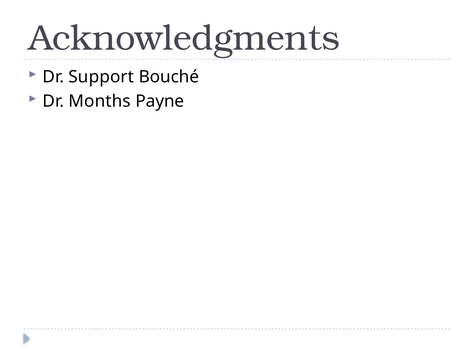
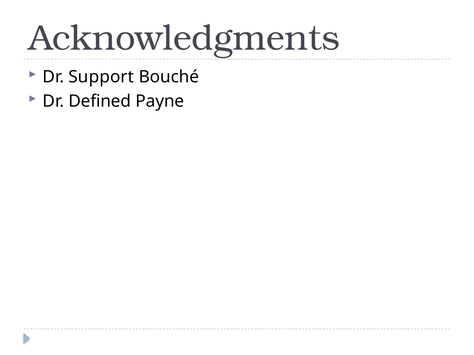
Months: Months -> Defined (100, 101)
